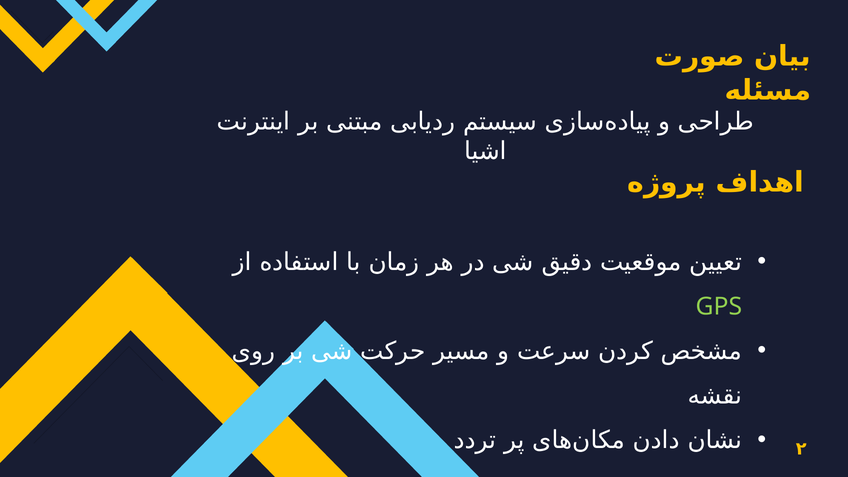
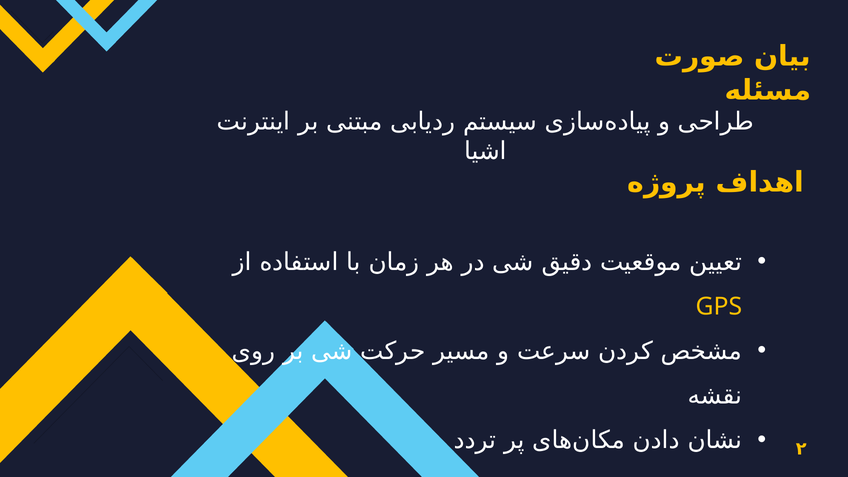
GPS colour: light green -> yellow (719, 307)
